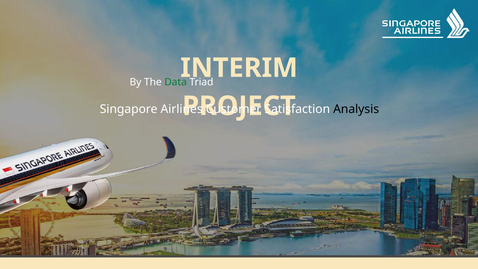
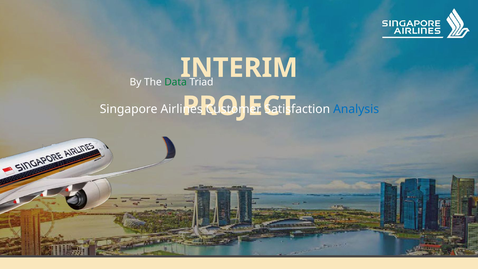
Analysis colour: black -> blue (356, 109)
